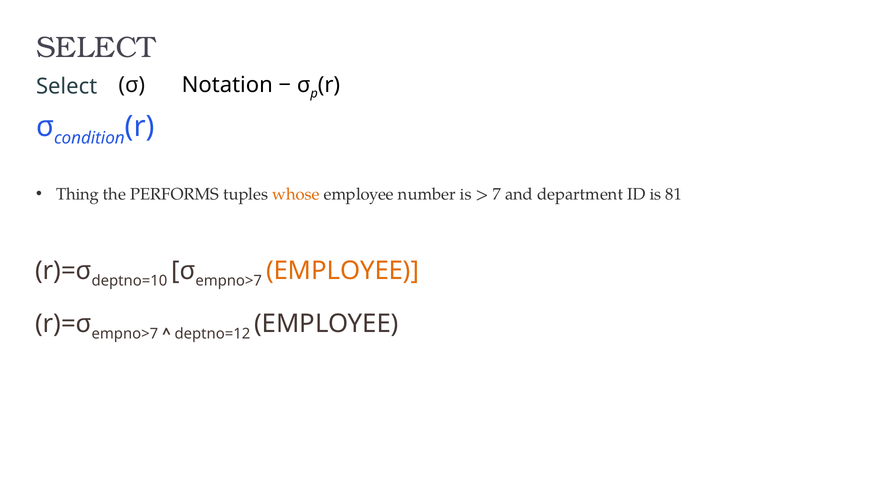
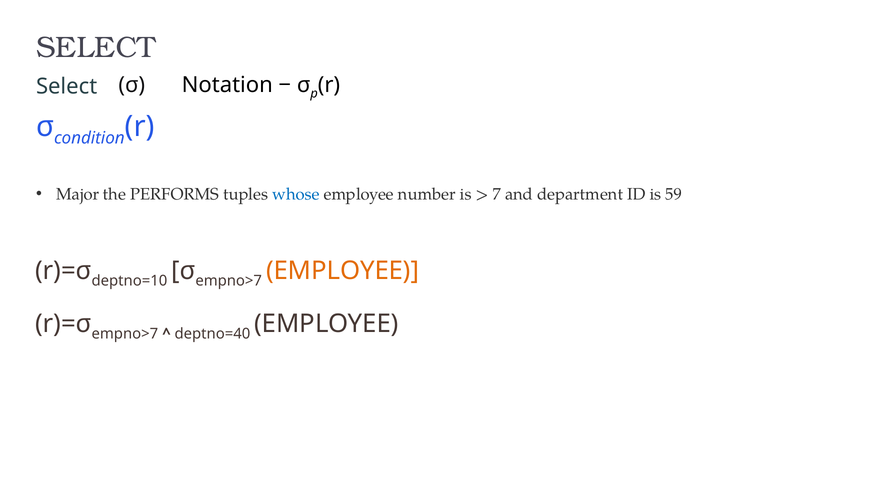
Thing: Thing -> Major (78, 194)
whose colour: orange -> blue (296, 194)
81: 81 -> 59 (674, 194)
deptno=12: deptno=12 -> deptno=40 (212, 333)
